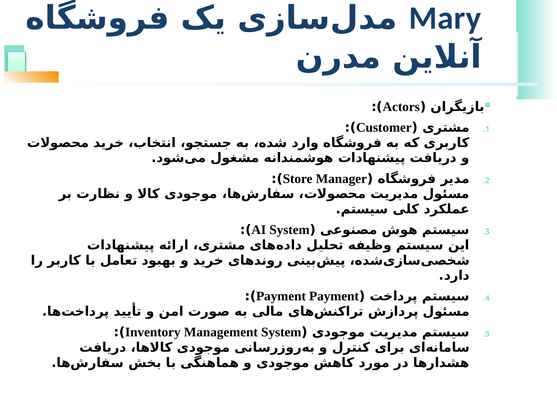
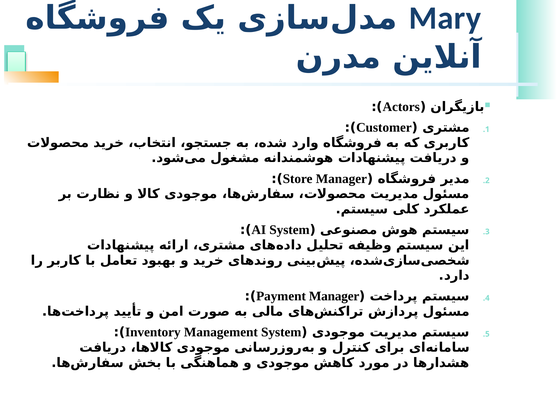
Payment Payment: Payment -> Manager (334, 296)
